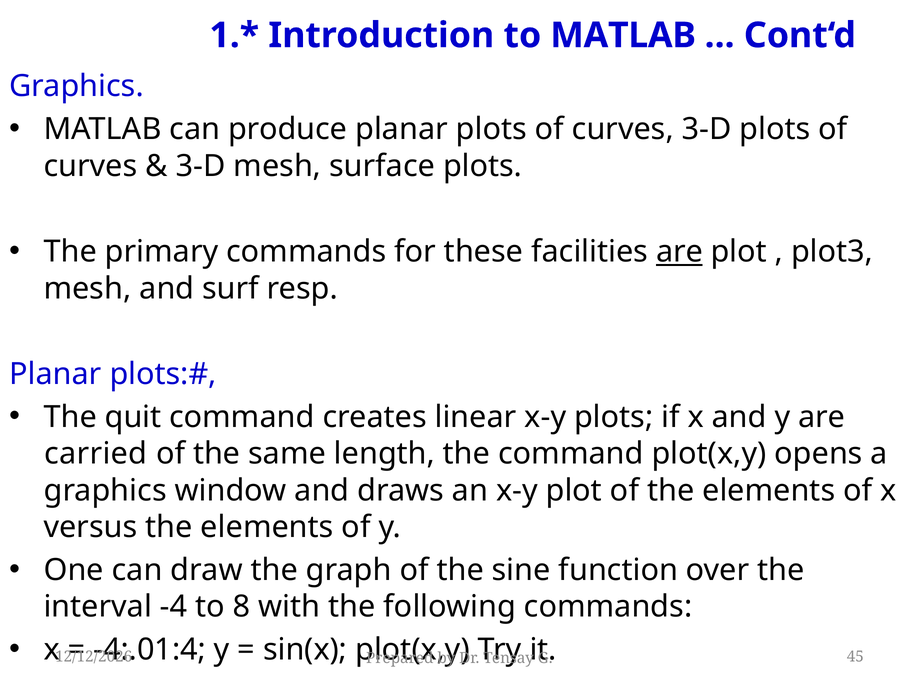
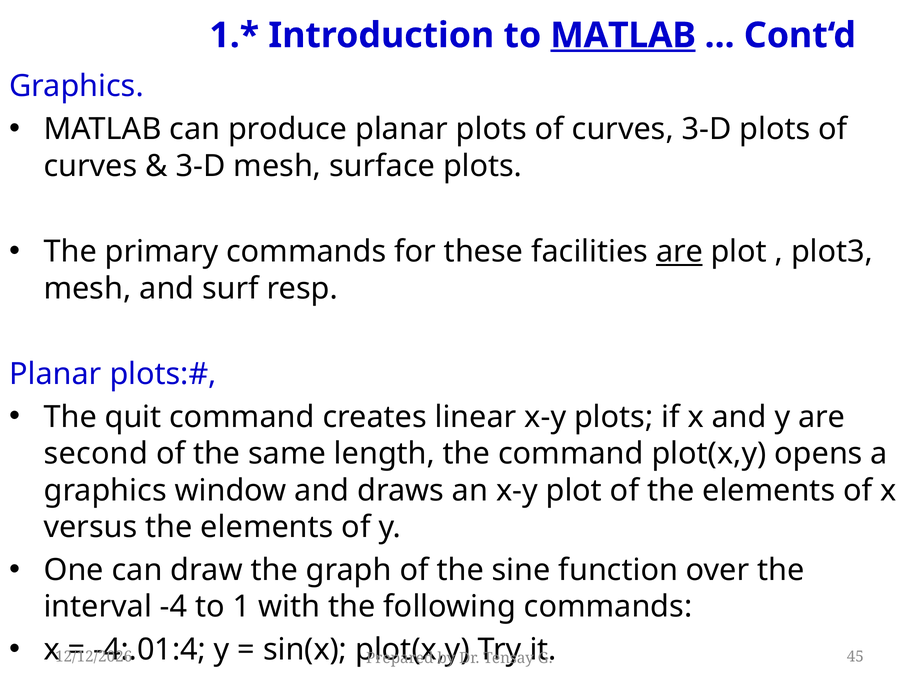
MATLAB underline: none -> present (623, 35)
carried: carried -> second (96, 454)
8: 8 -> 1 (242, 607)
